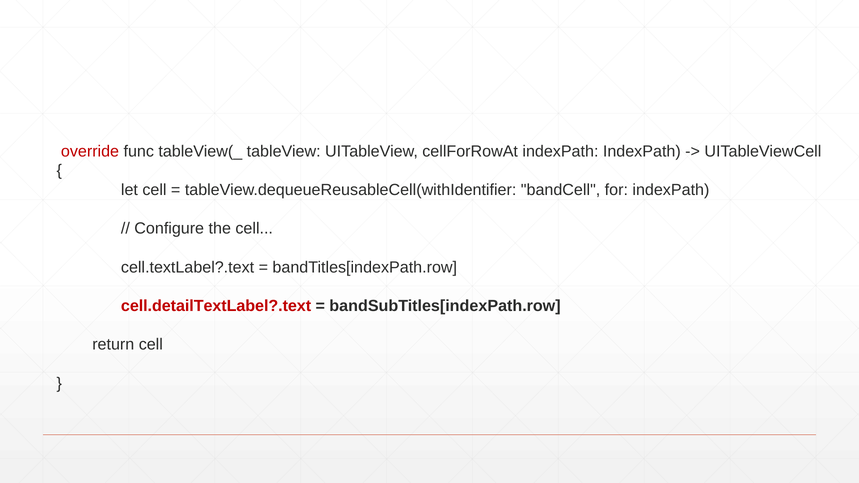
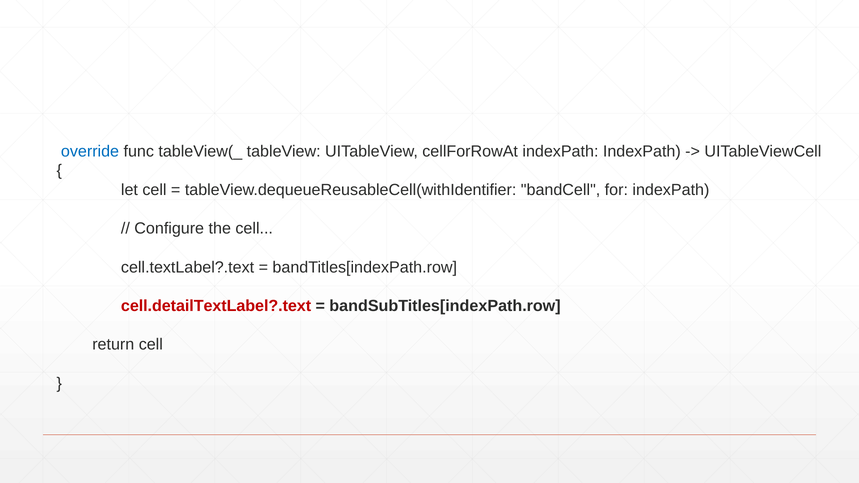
override colour: red -> blue (90, 151)
